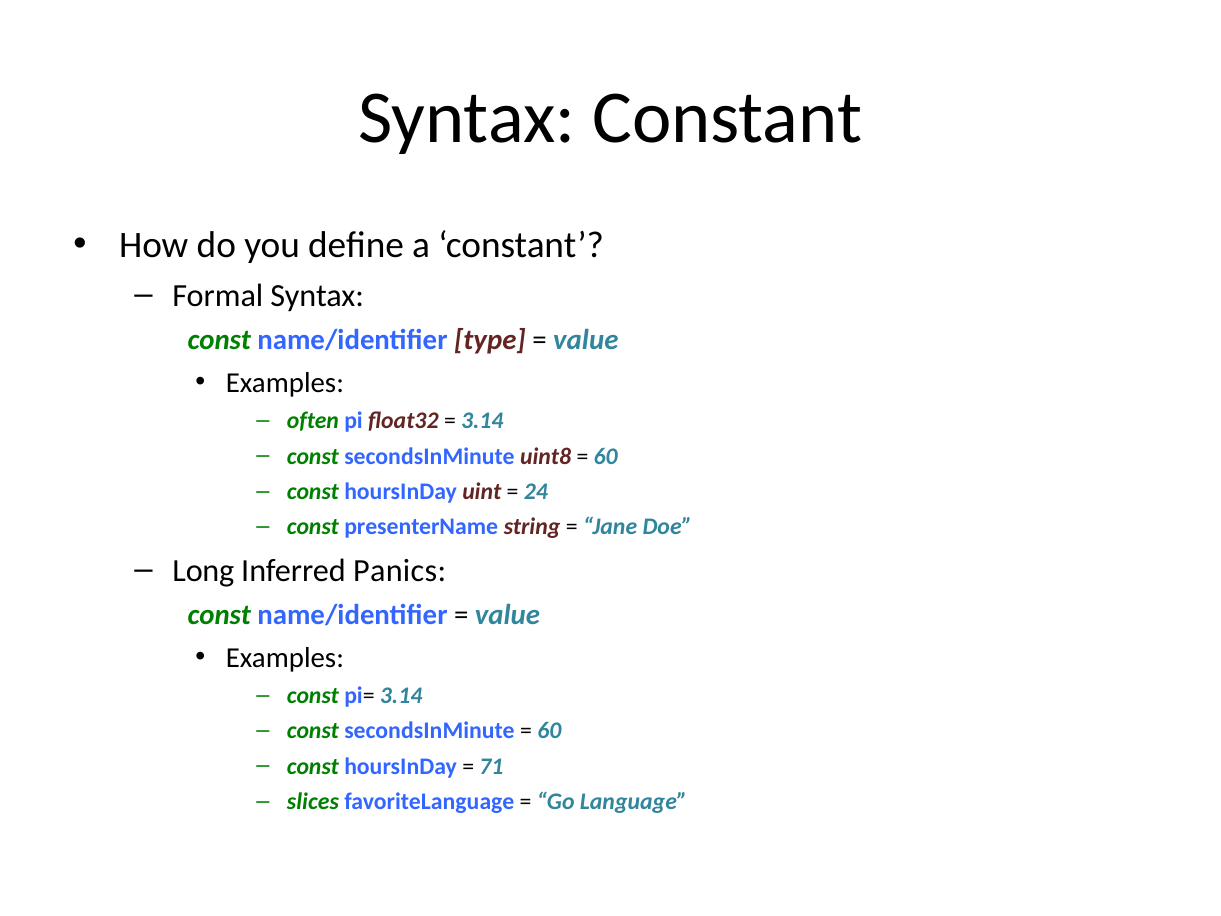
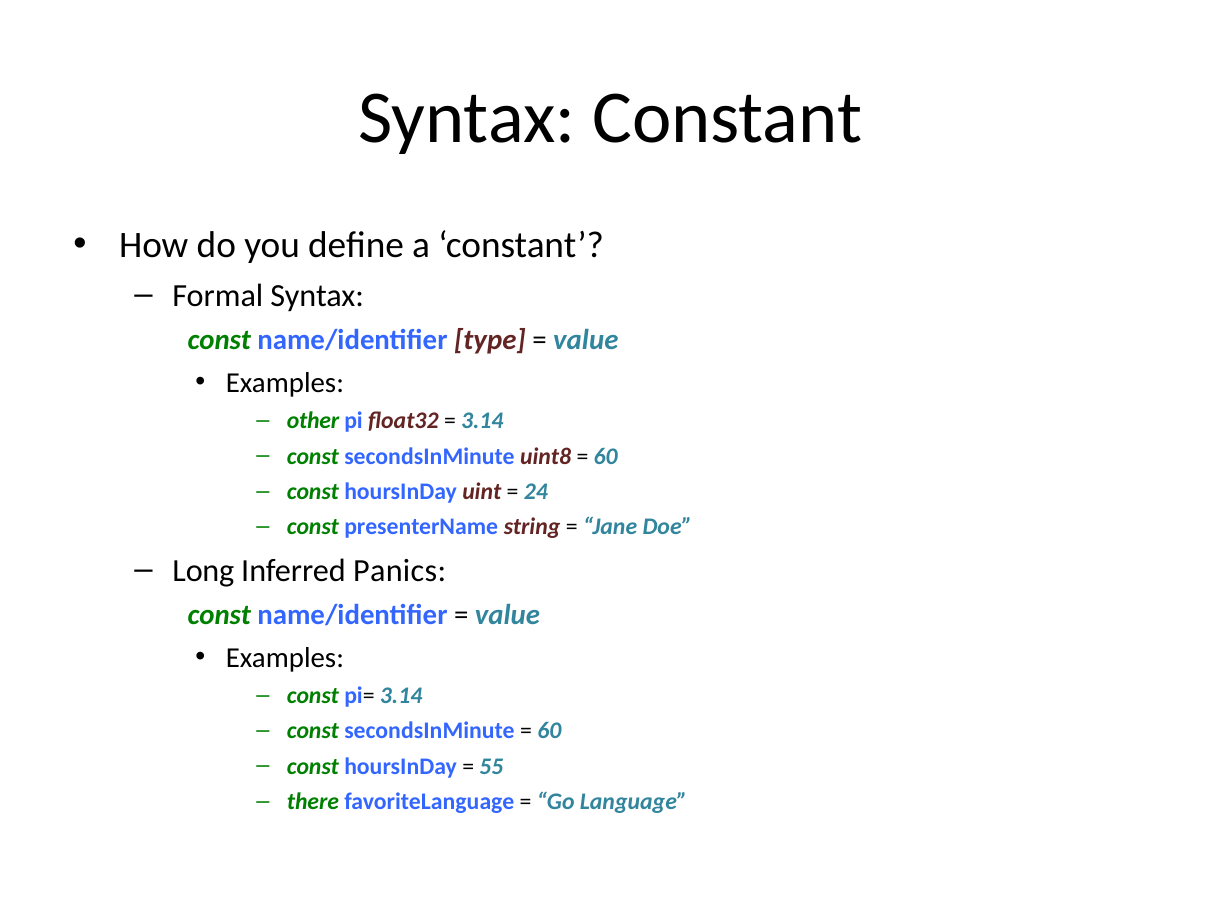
often: often -> other (313, 421)
71: 71 -> 55 (491, 766)
slices: slices -> there (313, 801)
